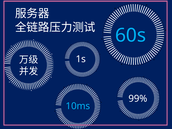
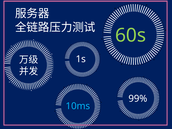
60s colour: light blue -> light green (131, 35)
